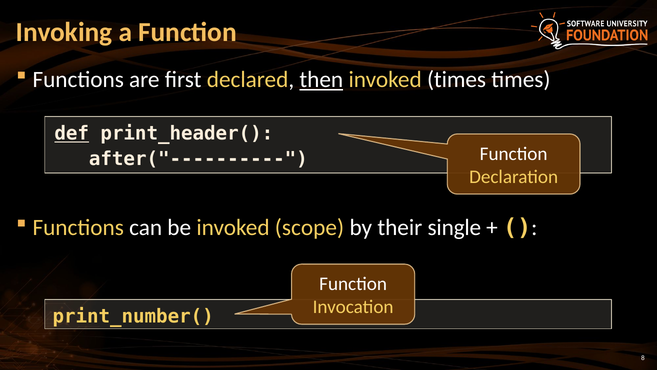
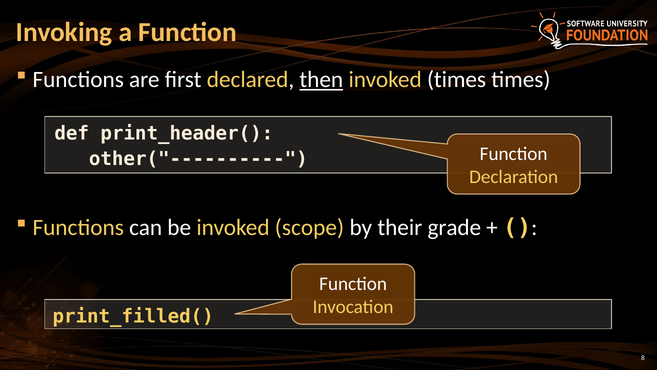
def underline: present -> none (72, 134)
after("----------: after("---------- -> other("---------- (198, 159)
single: single -> grade (454, 228)
print_number(: print_number( -> print_filled( (133, 316)
